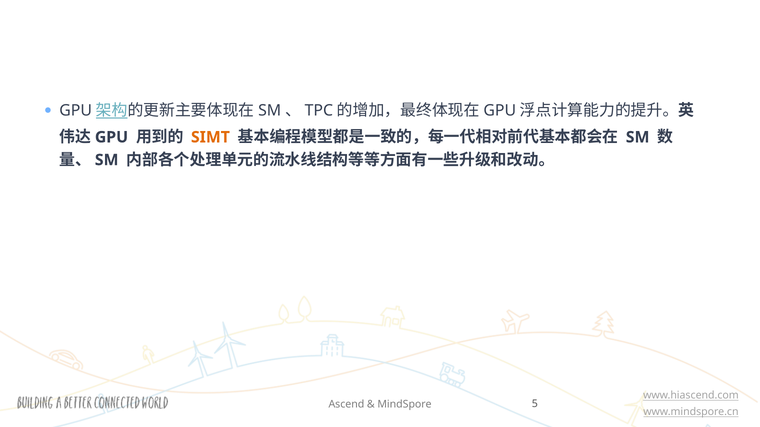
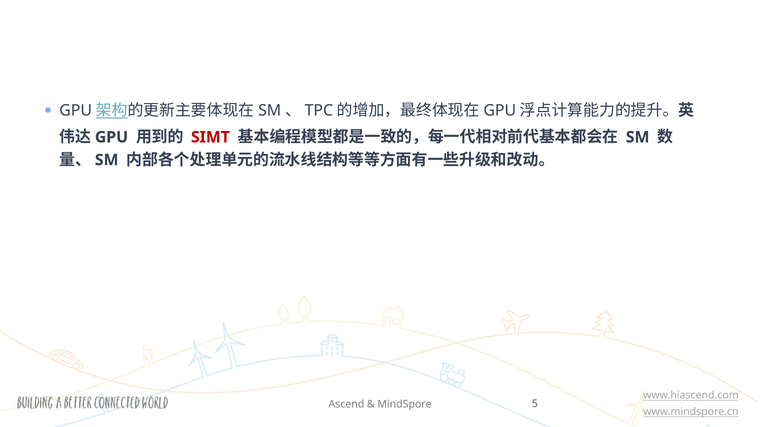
SIMT colour: orange -> red (210, 137)
